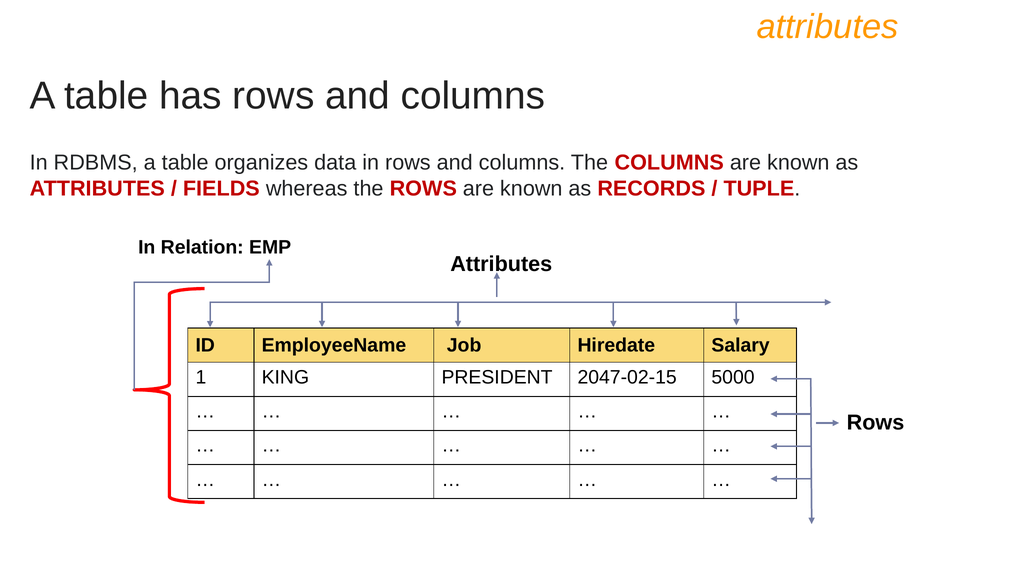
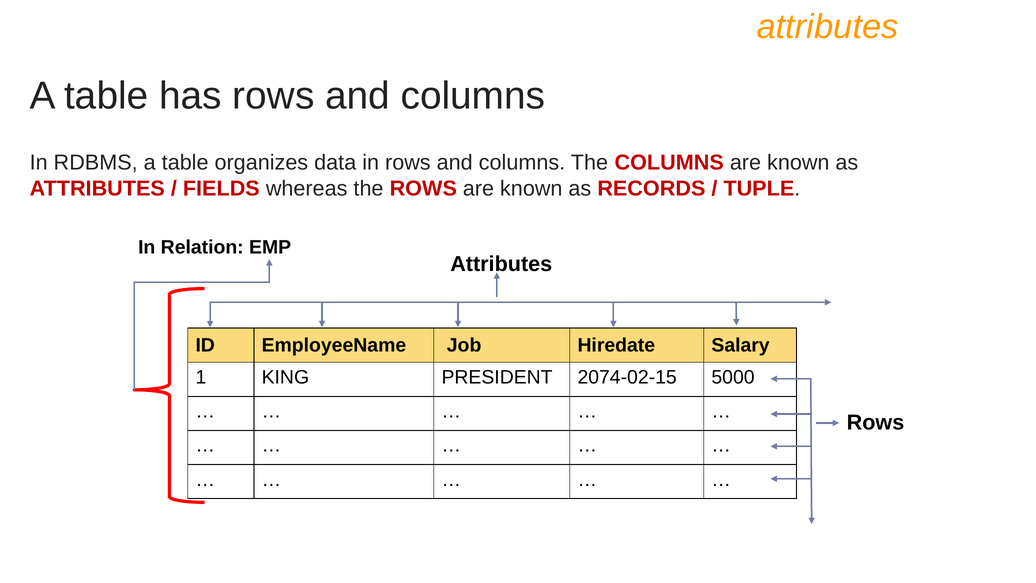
2047-02-15: 2047-02-15 -> 2074-02-15 (627, 377)
